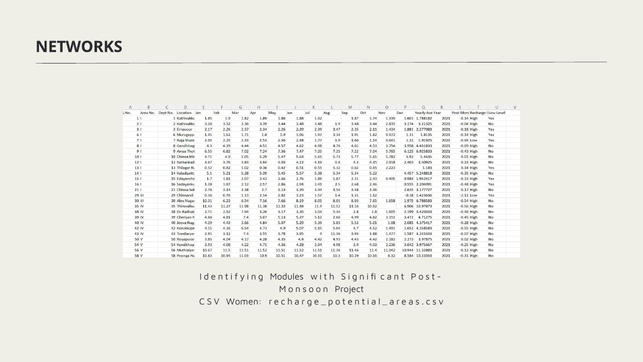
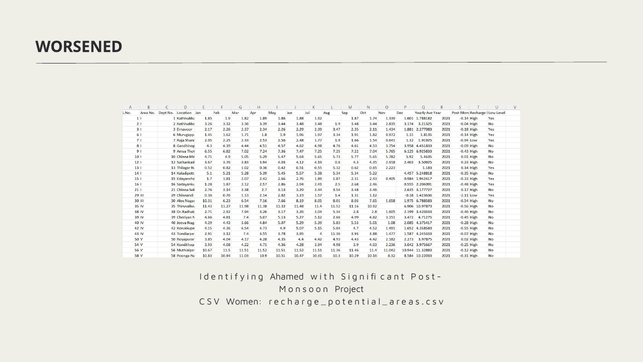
NETWORKS: NETWORKS -> WORSENED (79, 47)
Modules: Modules -> Ahamed (287, 277)
